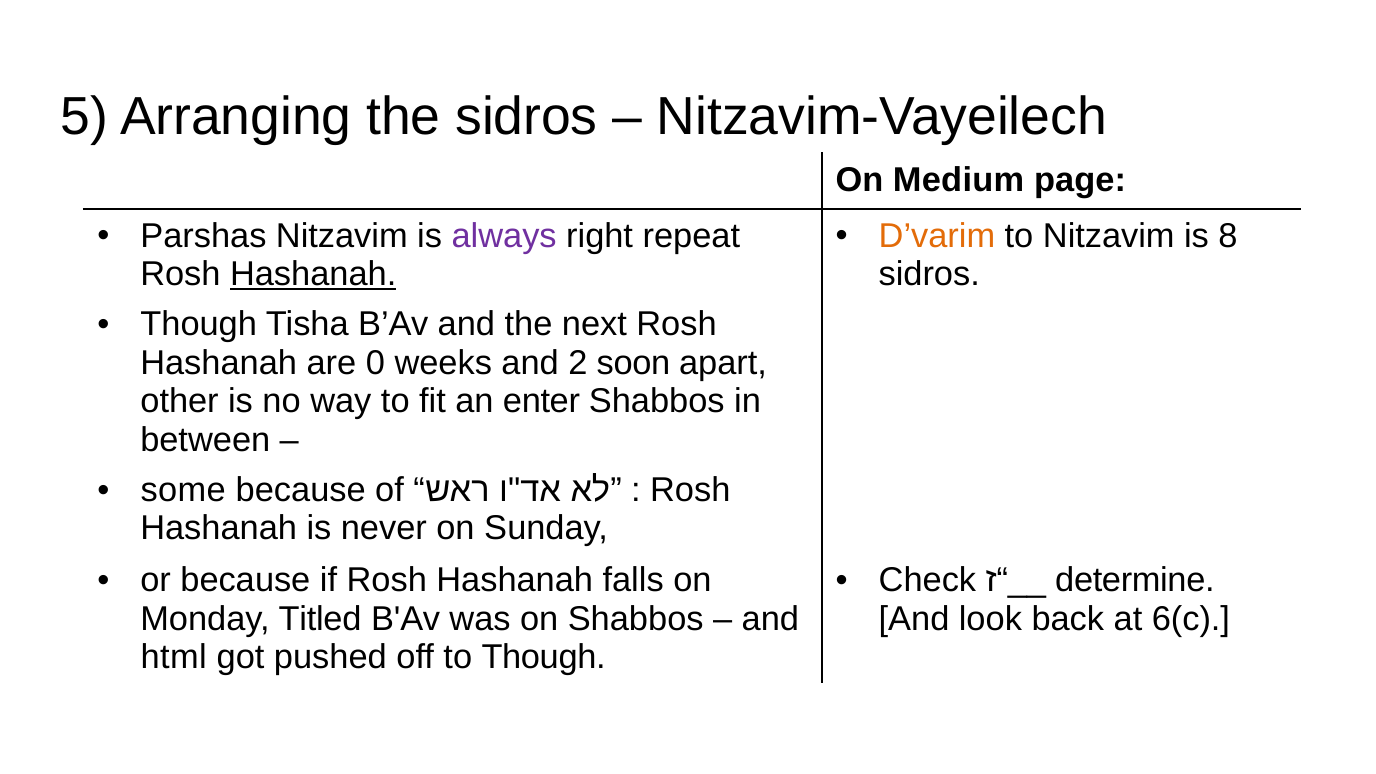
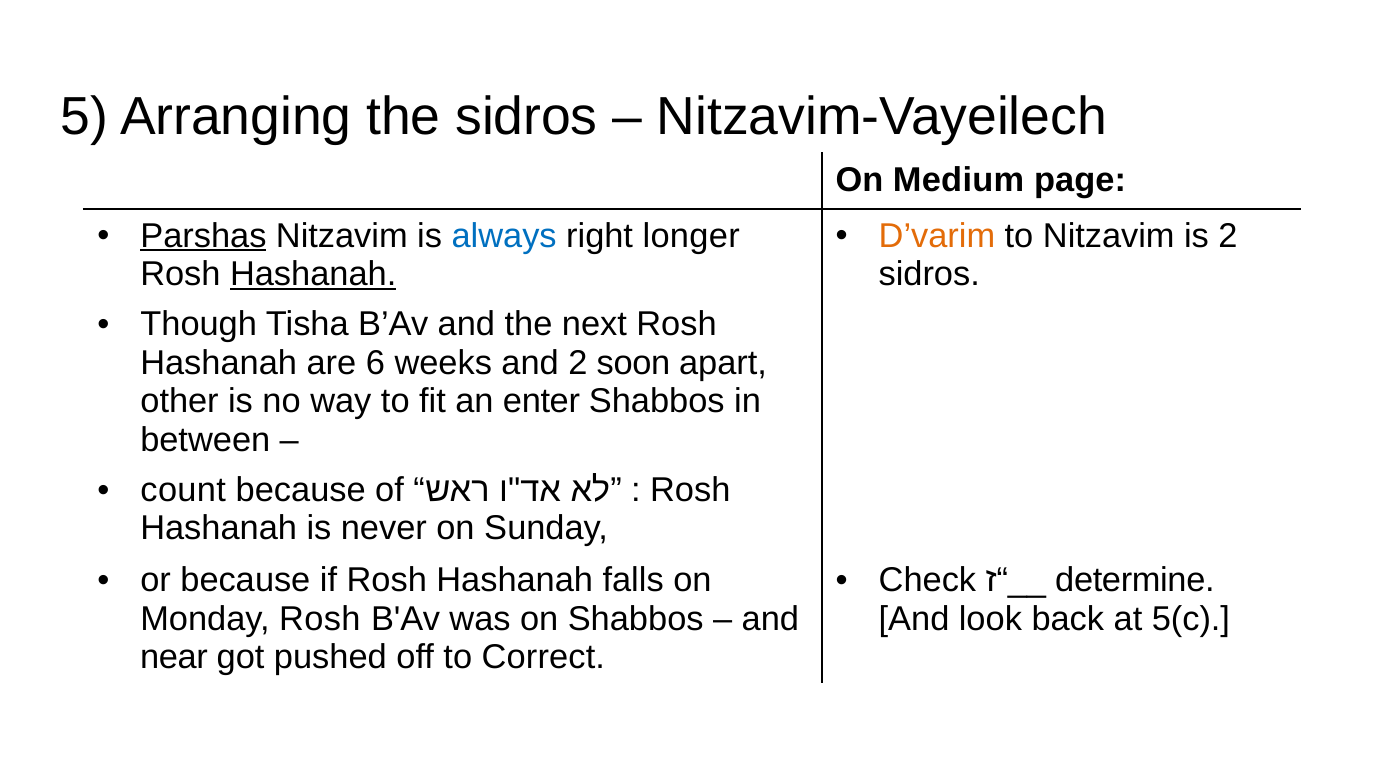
Parshas underline: none -> present (203, 236)
always colour: purple -> blue (504, 236)
repeat: repeat -> longer (691, 236)
is 8: 8 -> 2 (1228, 236)
0: 0 -> 6 (376, 363)
some: some -> count (183, 490)
Monday Titled: Titled -> Rosh (320, 619)
6(c: 6(c -> 5(c (1191, 619)
html: html -> near (174, 658)
to Though: Though -> Correct (543, 658)
